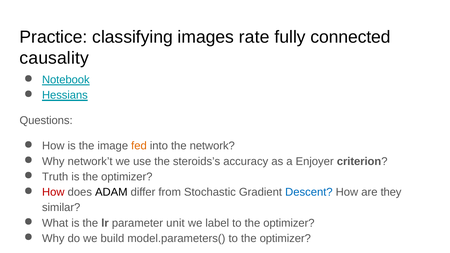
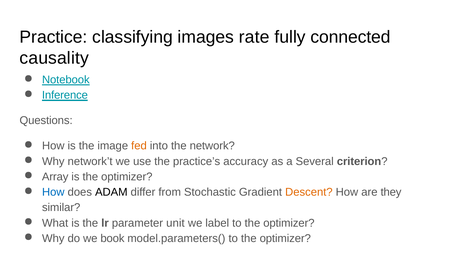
Hessians: Hessians -> Inference (65, 95)
steroids’s: steroids’s -> practice’s (197, 161)
Enjoyer: Enjoyer -> Several (315, 161)
Truth: Truth -> Array (55, 177)
How colour: red -> blue (53, 192)
Descent colour: blue -> orange (309, 192)
build: build -> book (112, 239)
